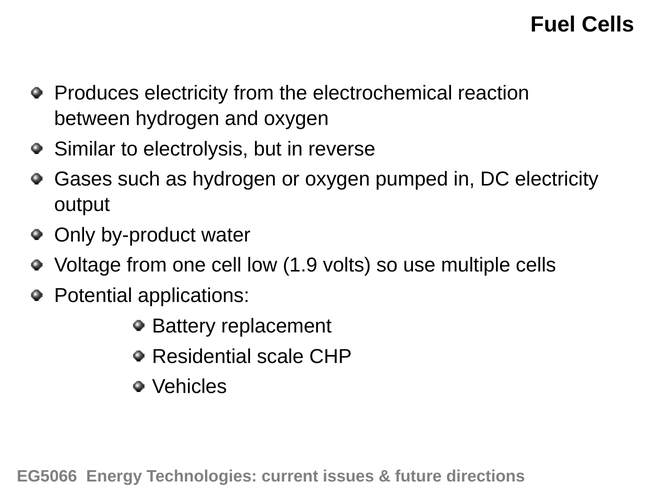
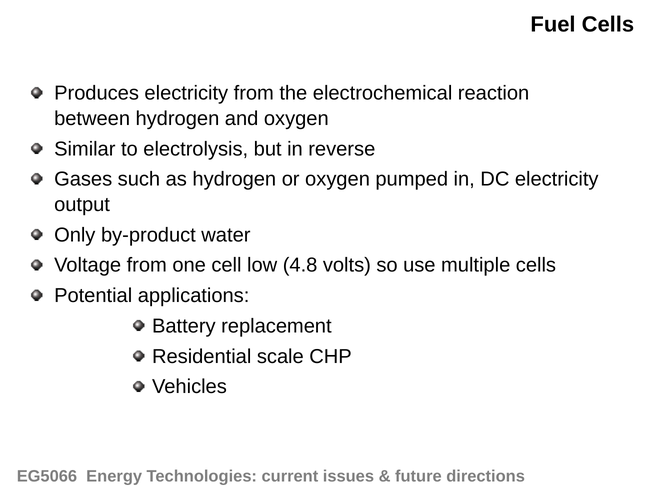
1.9: 1.9 -> 4.8 (300, 265)
